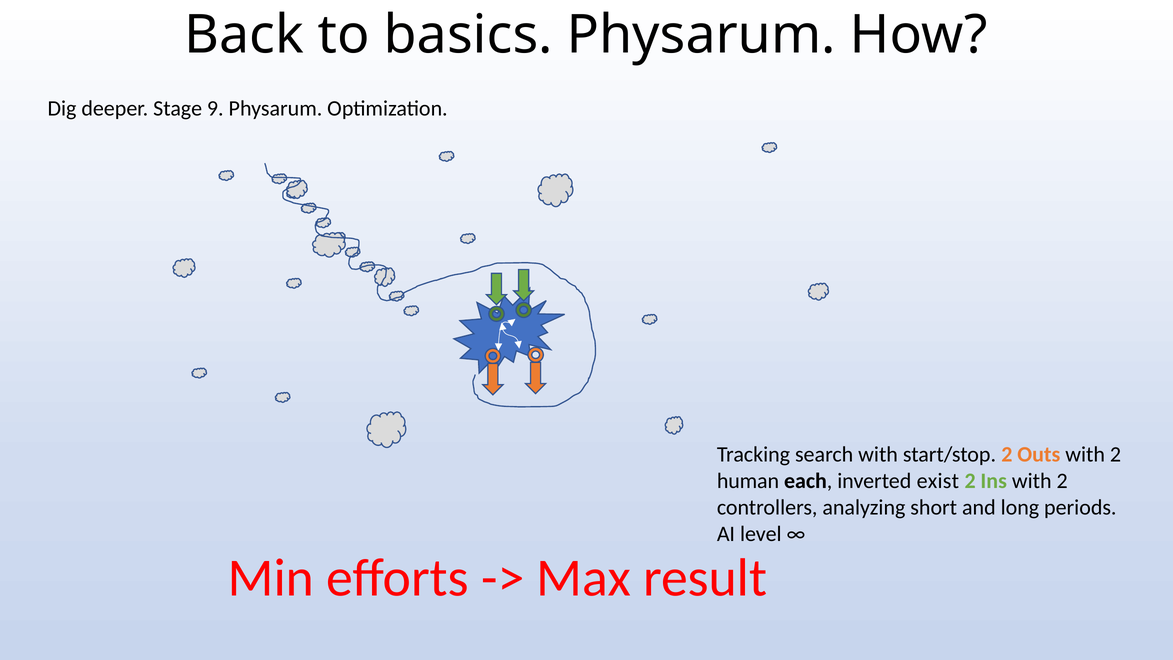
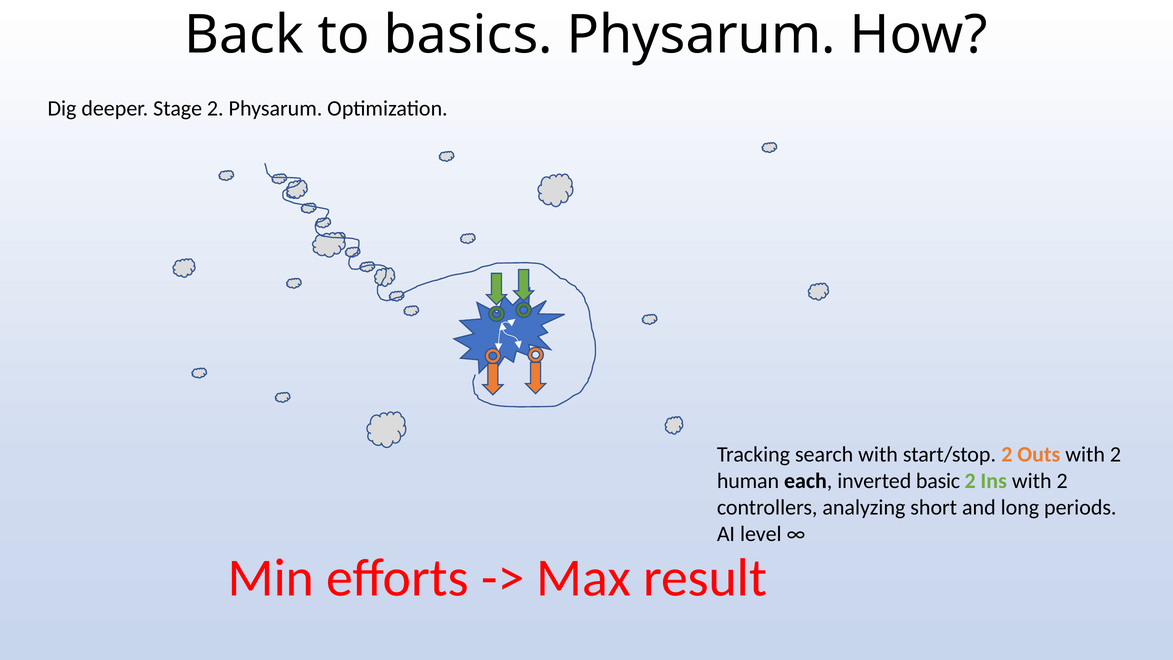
Stage 9: 9 -> 2 (215, 109)
exist: exist -> basic (938, 481)
